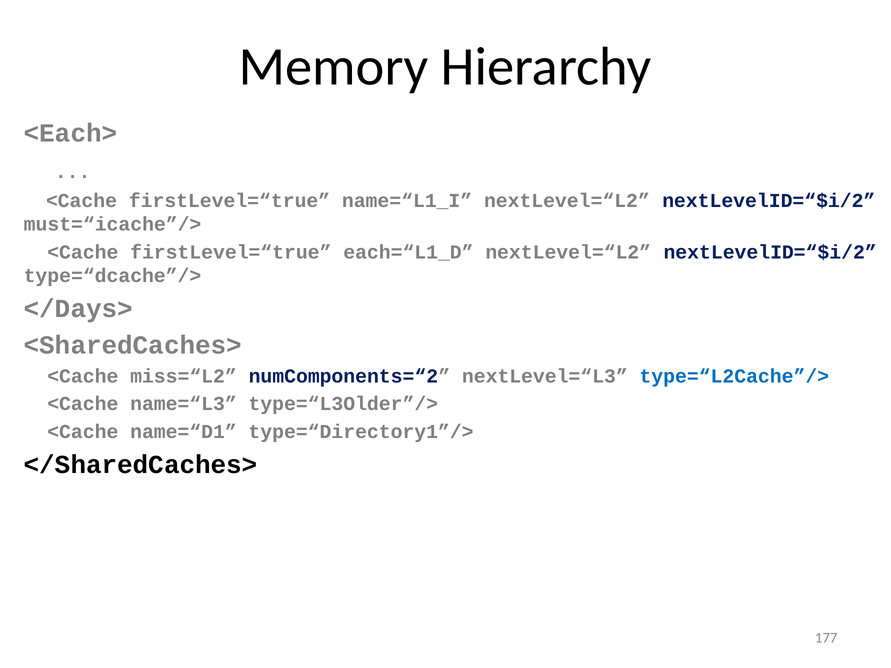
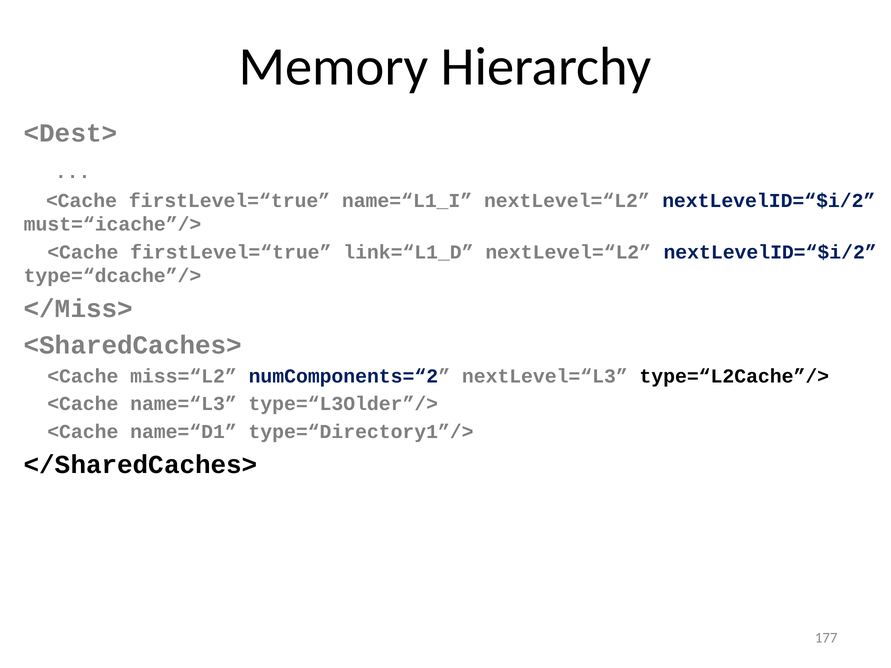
<Each>: <Each> -> <Dest> (71, 133)
each=“L1_D: each=“L1_D -> link=“L1_D (408, 252)
</Days>: </Days> -> </Miss> (78, 309)
type=“L2Cache”/> colour: blue -> black (734, 376)
